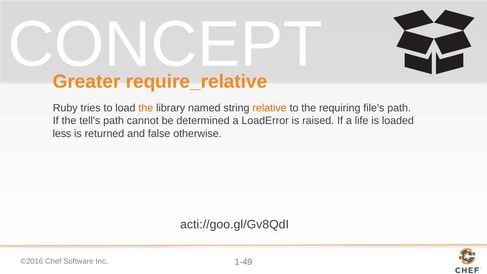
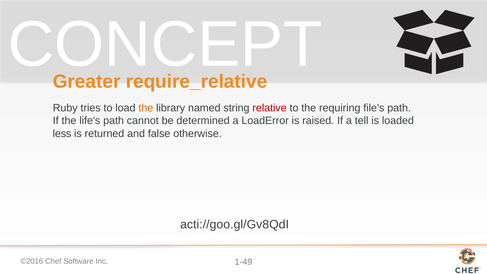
relative colour: orange -> red (270, 108)
tell's: tell's -> life's (90, 121)
life: life -> tell (362, 121)
